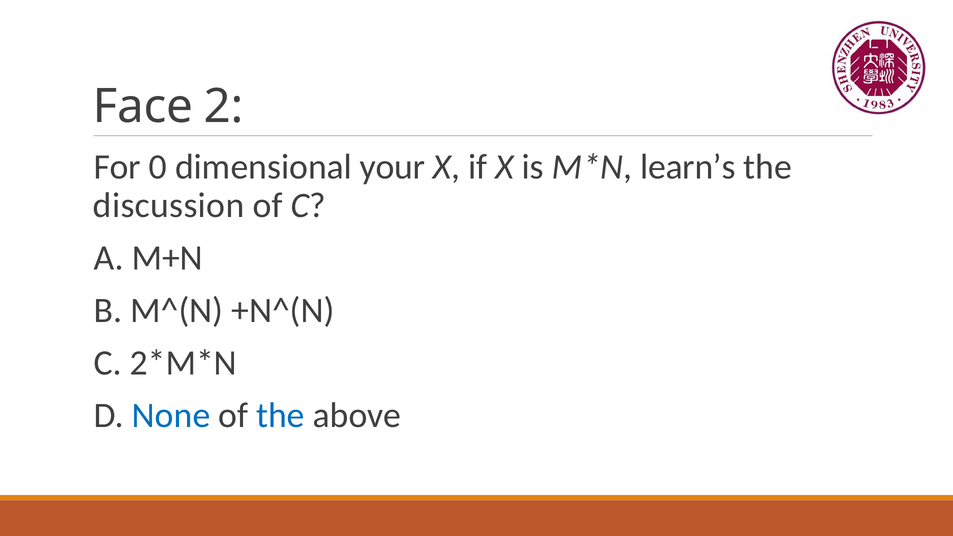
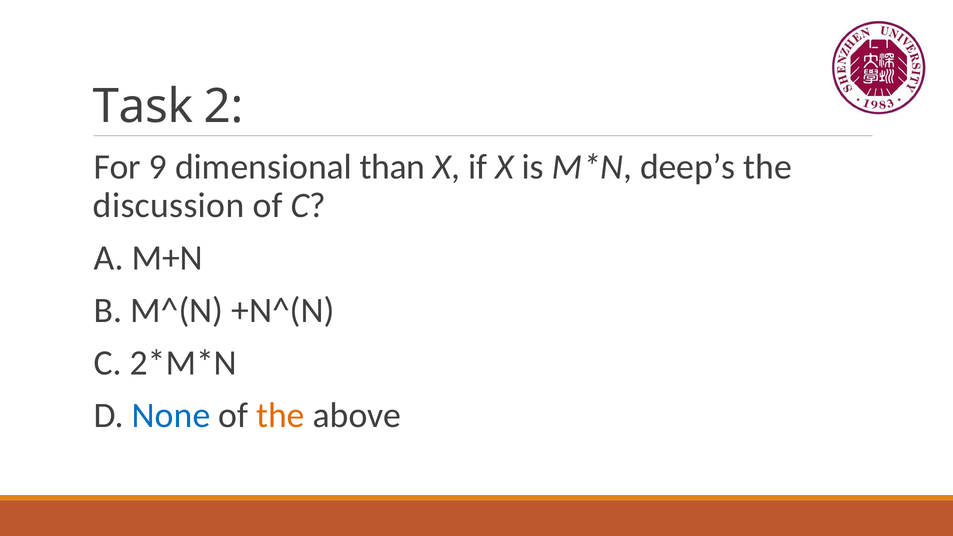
Face: Face -> Task (143, 107)
0: 0 -> 9 (158, 167)
your: your -> than (392, 167)
learn’s: learn’s -> deep’s (688, 167)
the colour: blue -> orange (280, 416)
